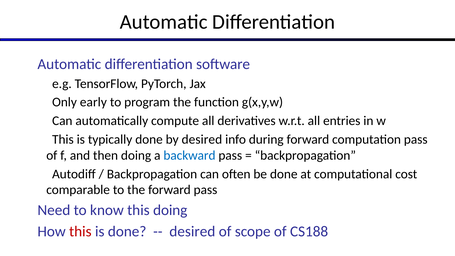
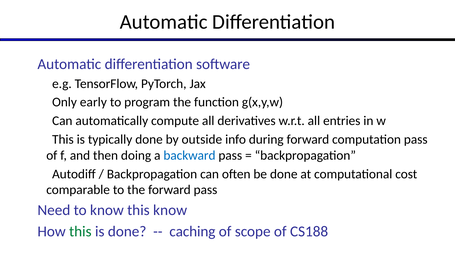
by desired: desired -> outside (202, 139)
this doing: doing -> know (170, 210)
this colour: red -> green (80, 231)
desired: desired -> caching (192, 231)
